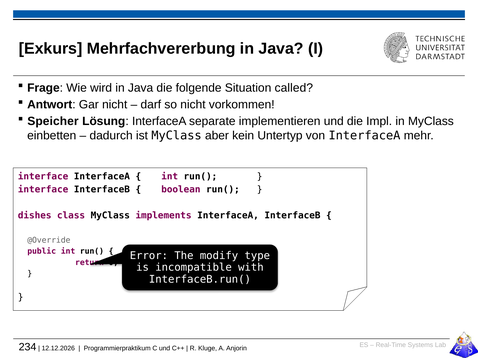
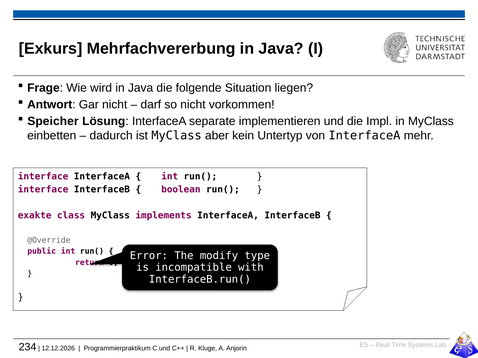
called: called -> liegen (294, 88)
dishes: dishes -> exakte (35, 216)
